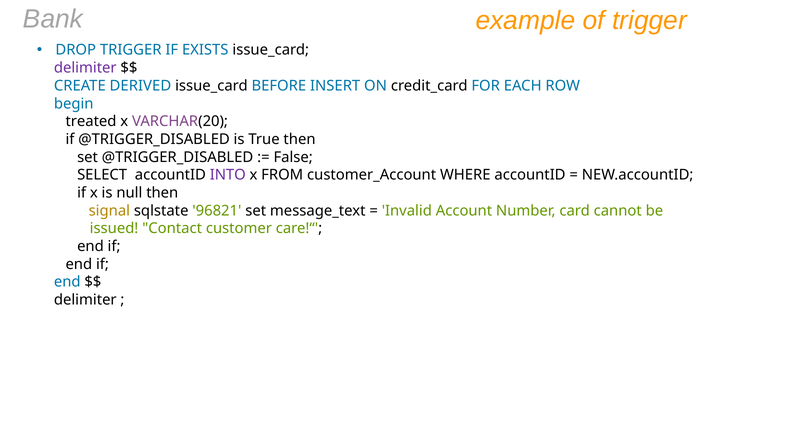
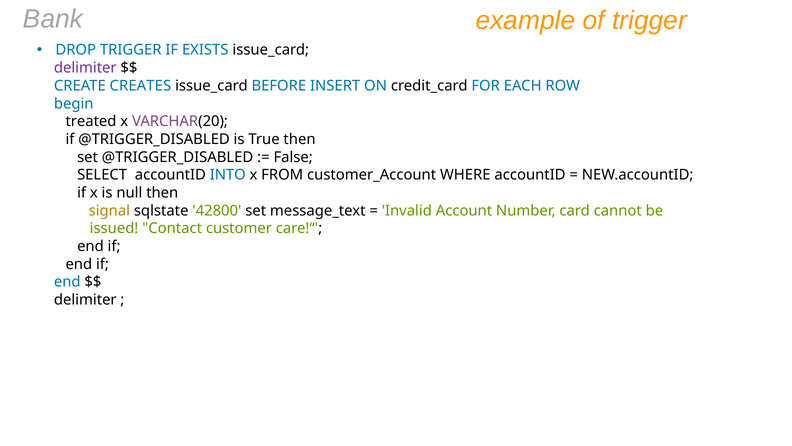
DERIVED: DERIVED -> CREATES (140, 86)
INTO colour: purple -> blue (228, 175)
96821: 96821 -> 42800 (217, 210)
